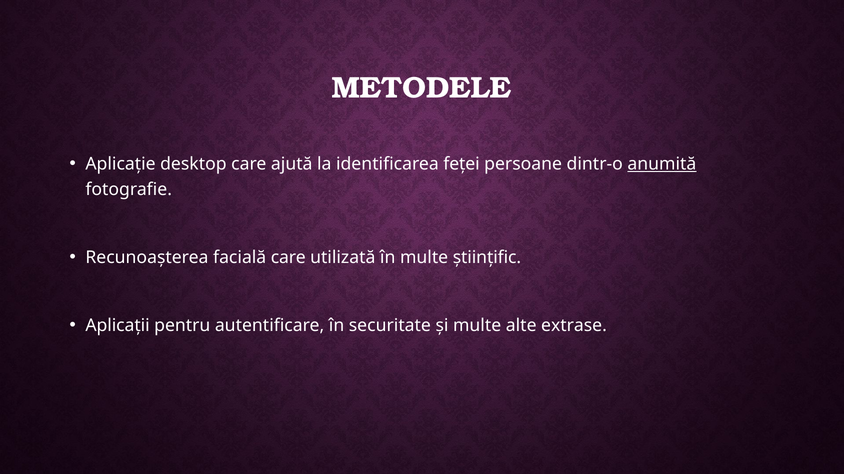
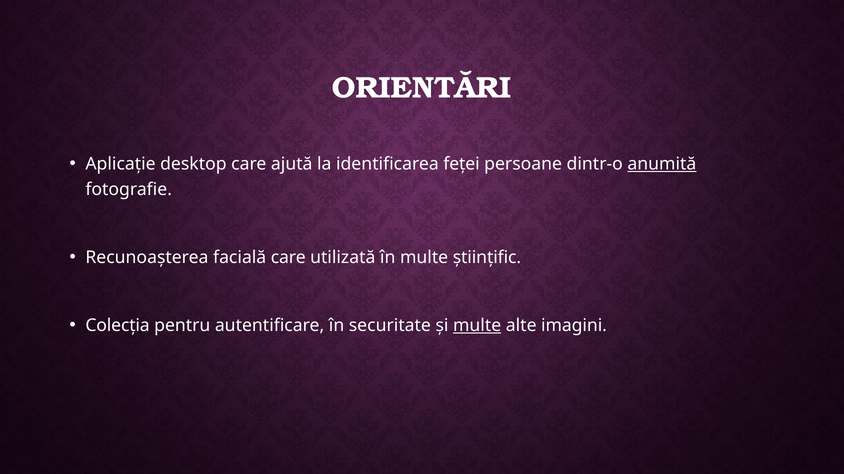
METODELE: METODELE -> ORIENTĂRI (422, 88)
Aplicații: Aplicații -> Colecția (118, 326)
multe underline: none -> present (477, 326)
extrase: extrase -> imagini (574, 326)
